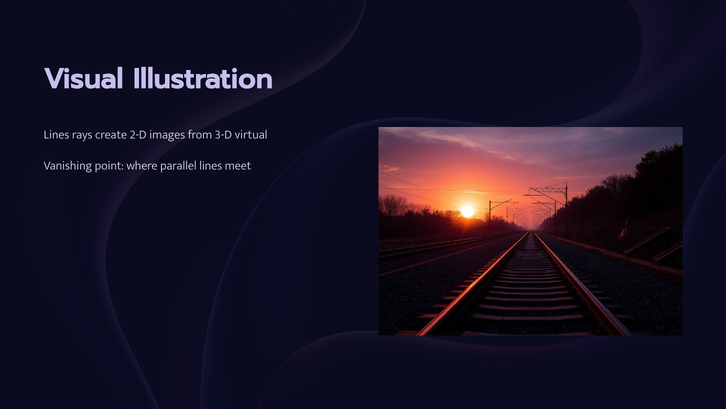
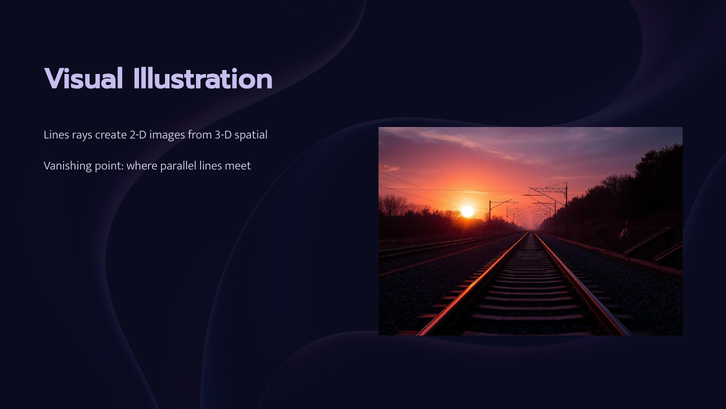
virtual: virtual -> spatial (251, 134)
